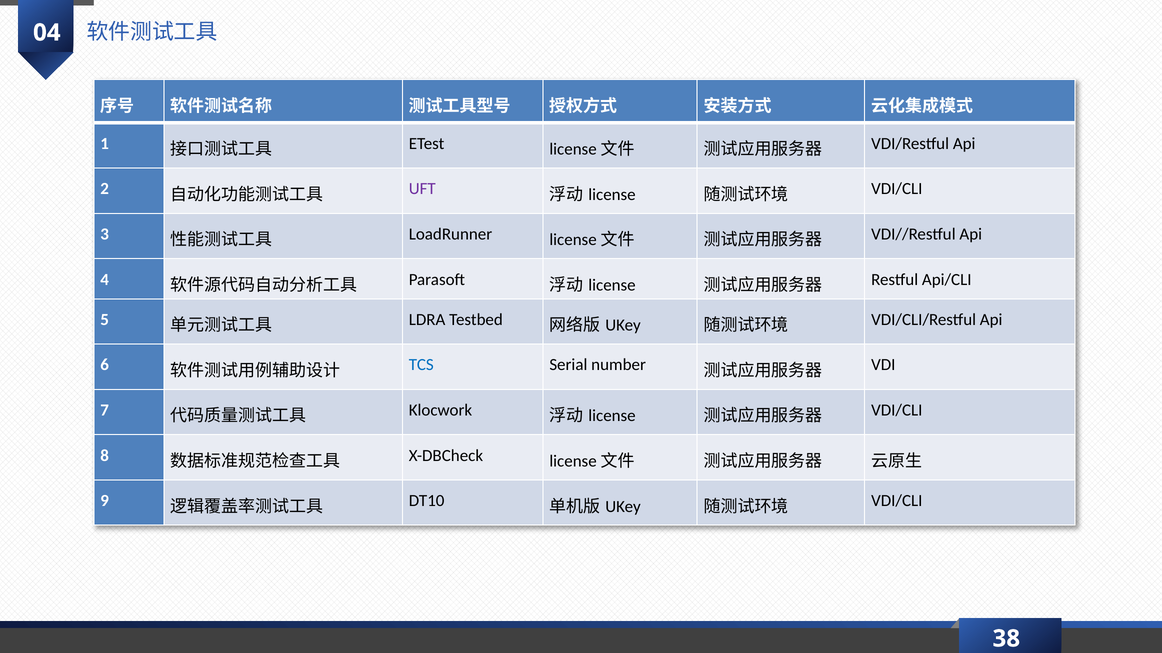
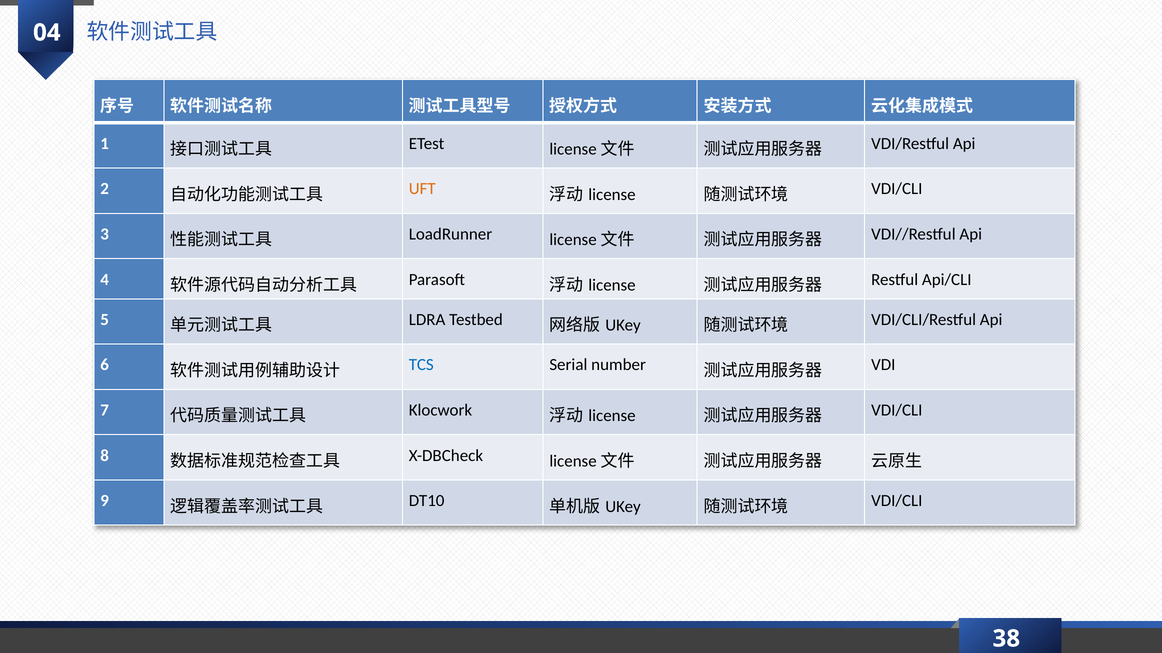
UFT colour: purple -> orange (422, 189)
